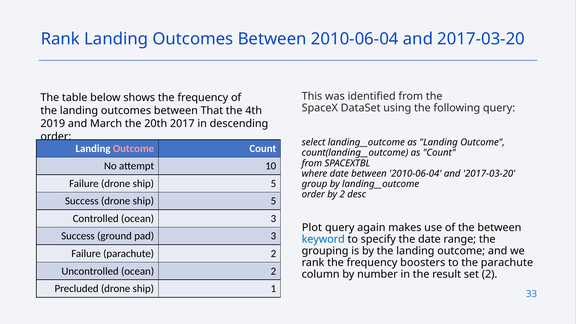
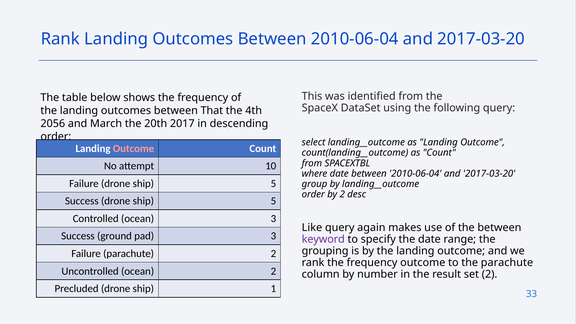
2019: 2019 -> 2056 (53, 124)
Plot: Plot -> Like (312, 228)
keyword colour: blue -> purple (323, 239)
frequency boosters: boosters -> outcome (423, 263)
